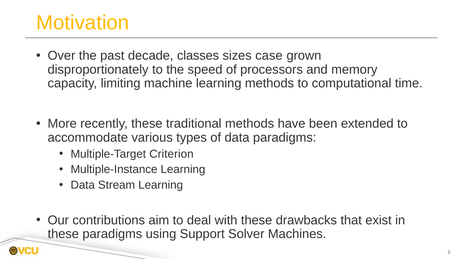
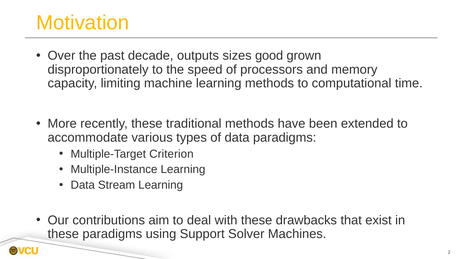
classes: classes -> outputs (198, 56)
case: case -> good (269, 56)
